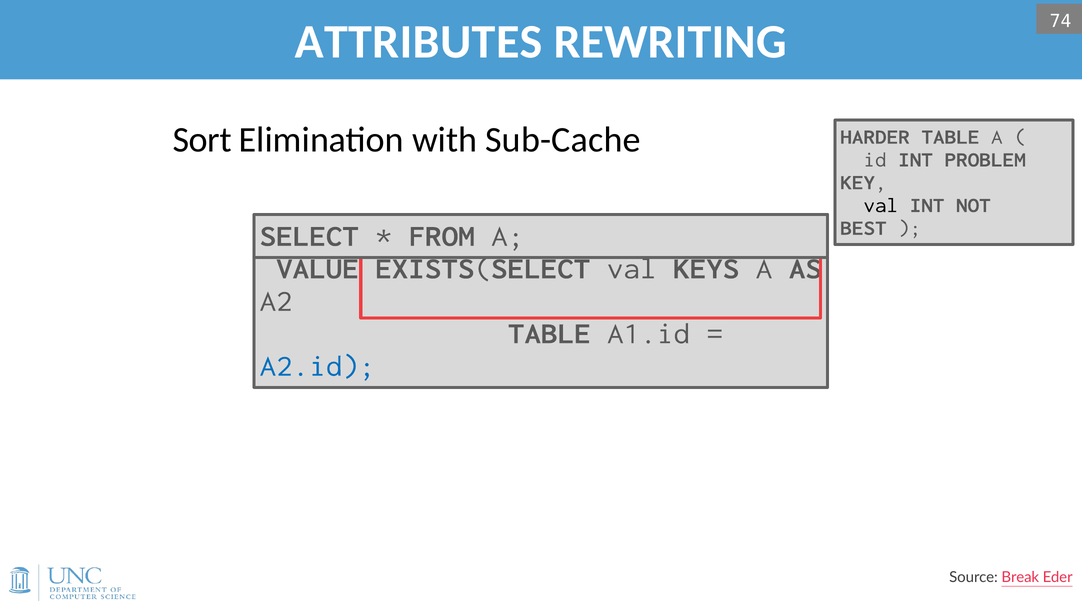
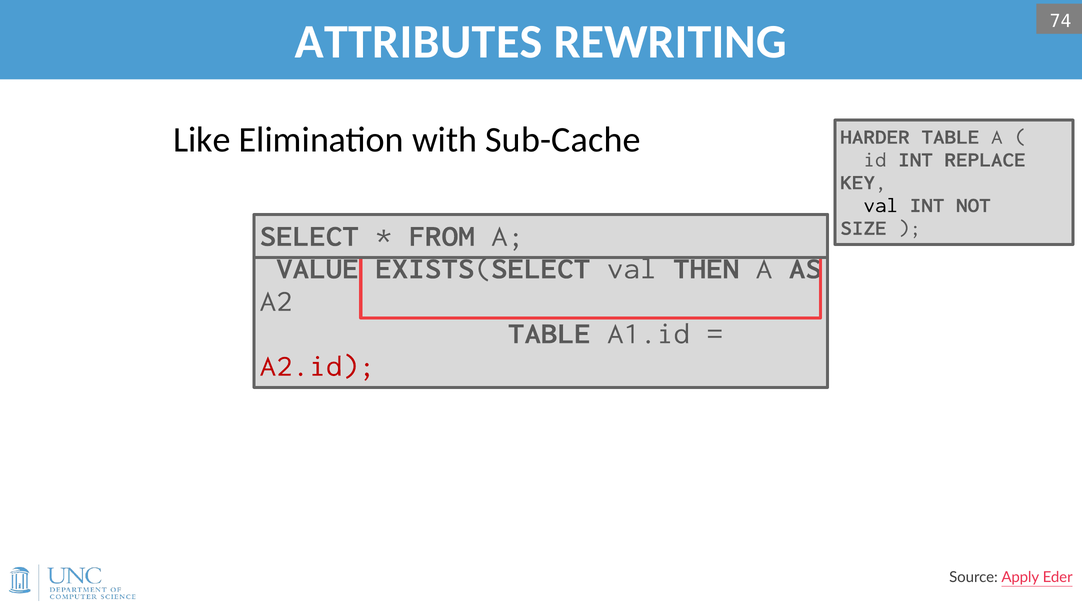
Sort: Sort -> Like (202, 140)
PROBLEM: PROBLEM -> REPLACE (985, 159)
BEST: BEST -> SIZE (863, 228)
KEYS: KEYS -> THEN (706, 268)
A2.id colour: blue -> red (318, 366)
Break: Break -> Apply (1020, 577)
